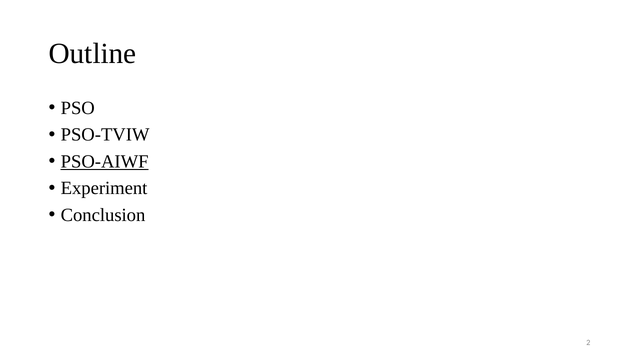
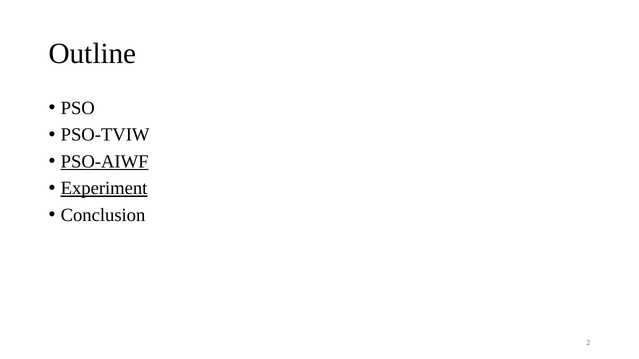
Experiment underline: none -> present (104, 188)
